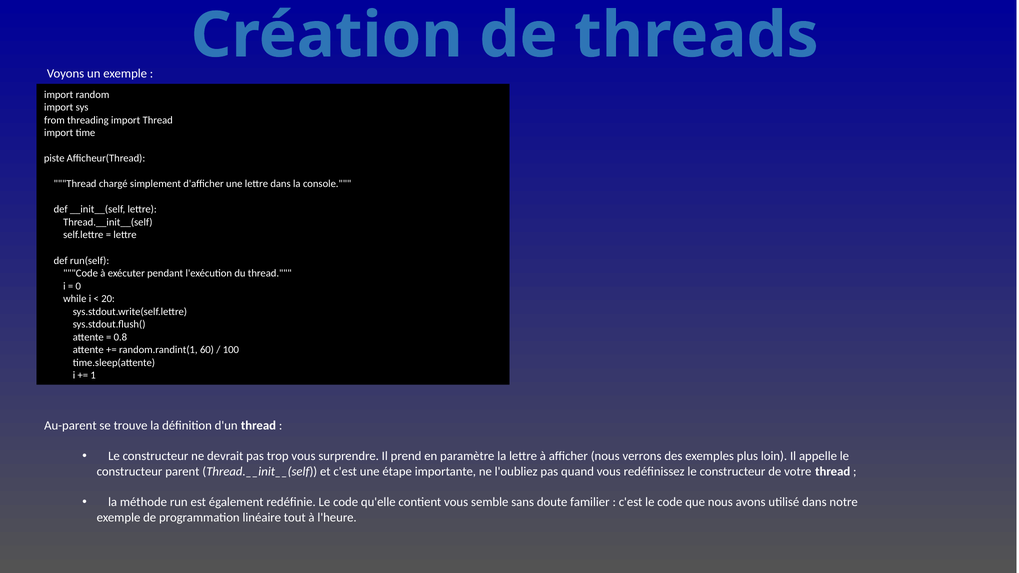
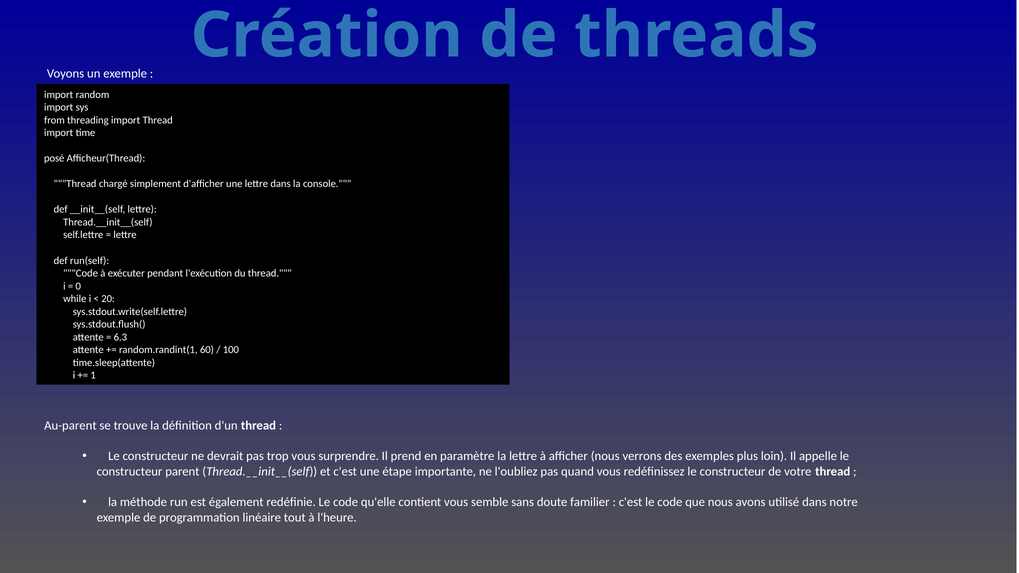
piste: piste -> posé (54, 159)
0.8: 0.8 -> 6.3 (120, 337)
